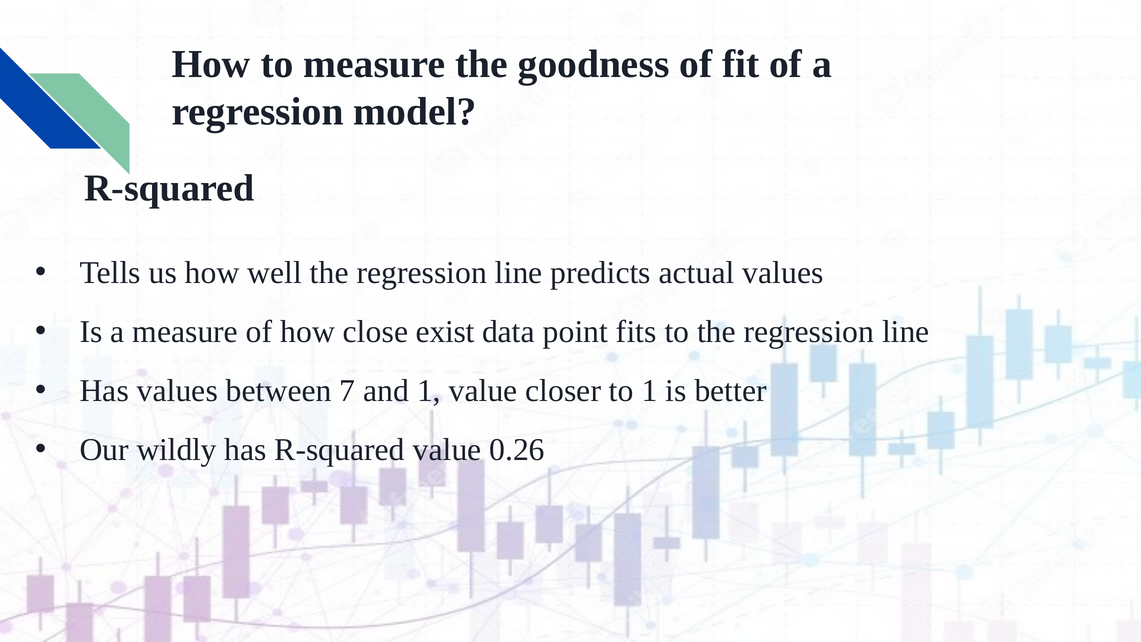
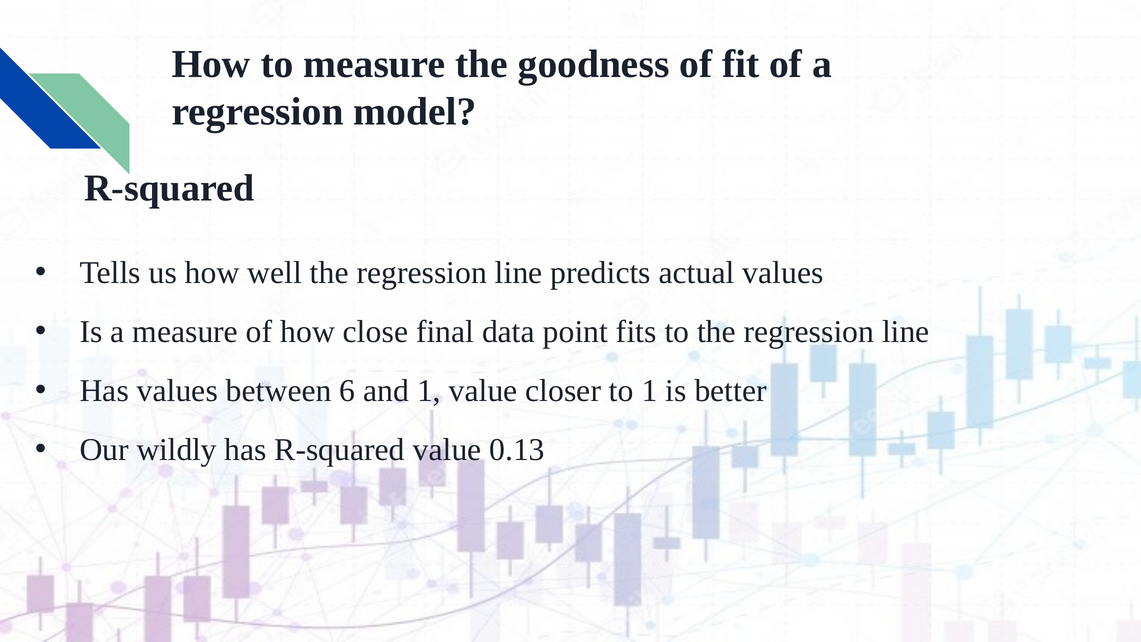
exist: exist -> final (445, 332)
7: 7 -> 6 (347, 391)
0.26: 0.26 -> 0.13 (517, 450)
